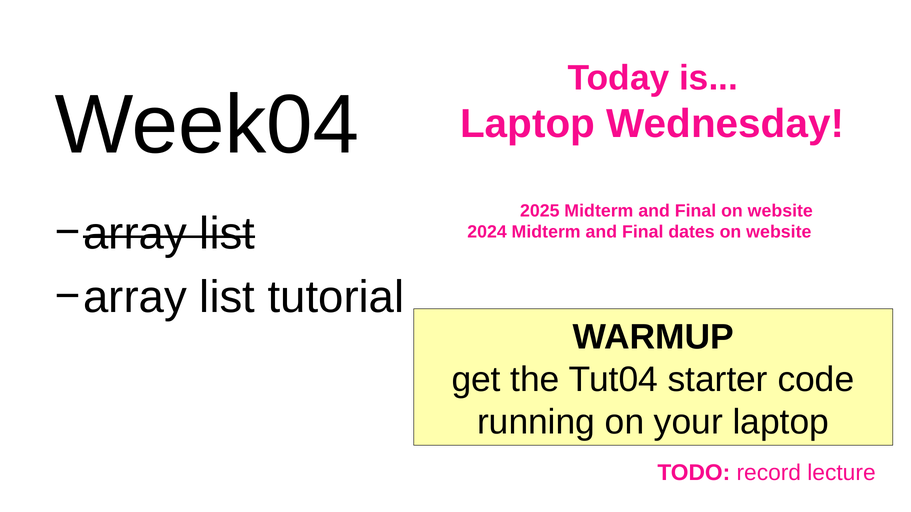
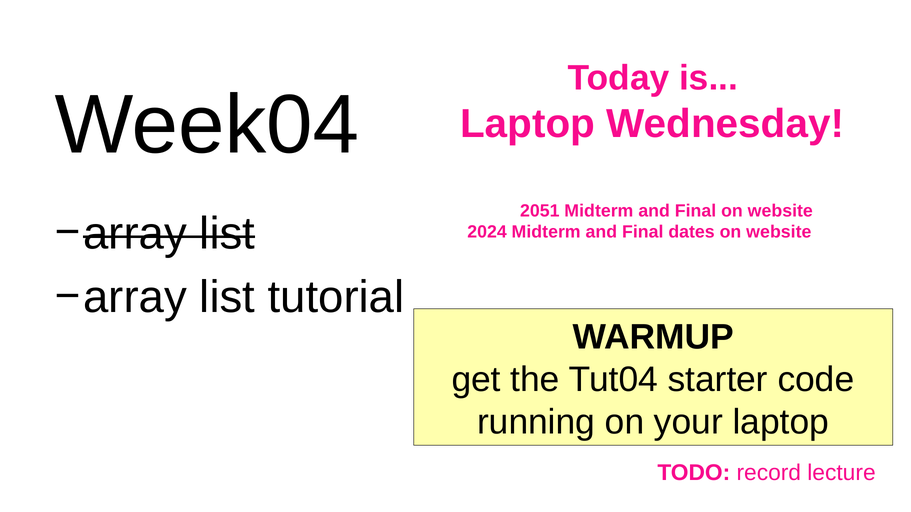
2025: 2025 -> 2051 (540, 211)
